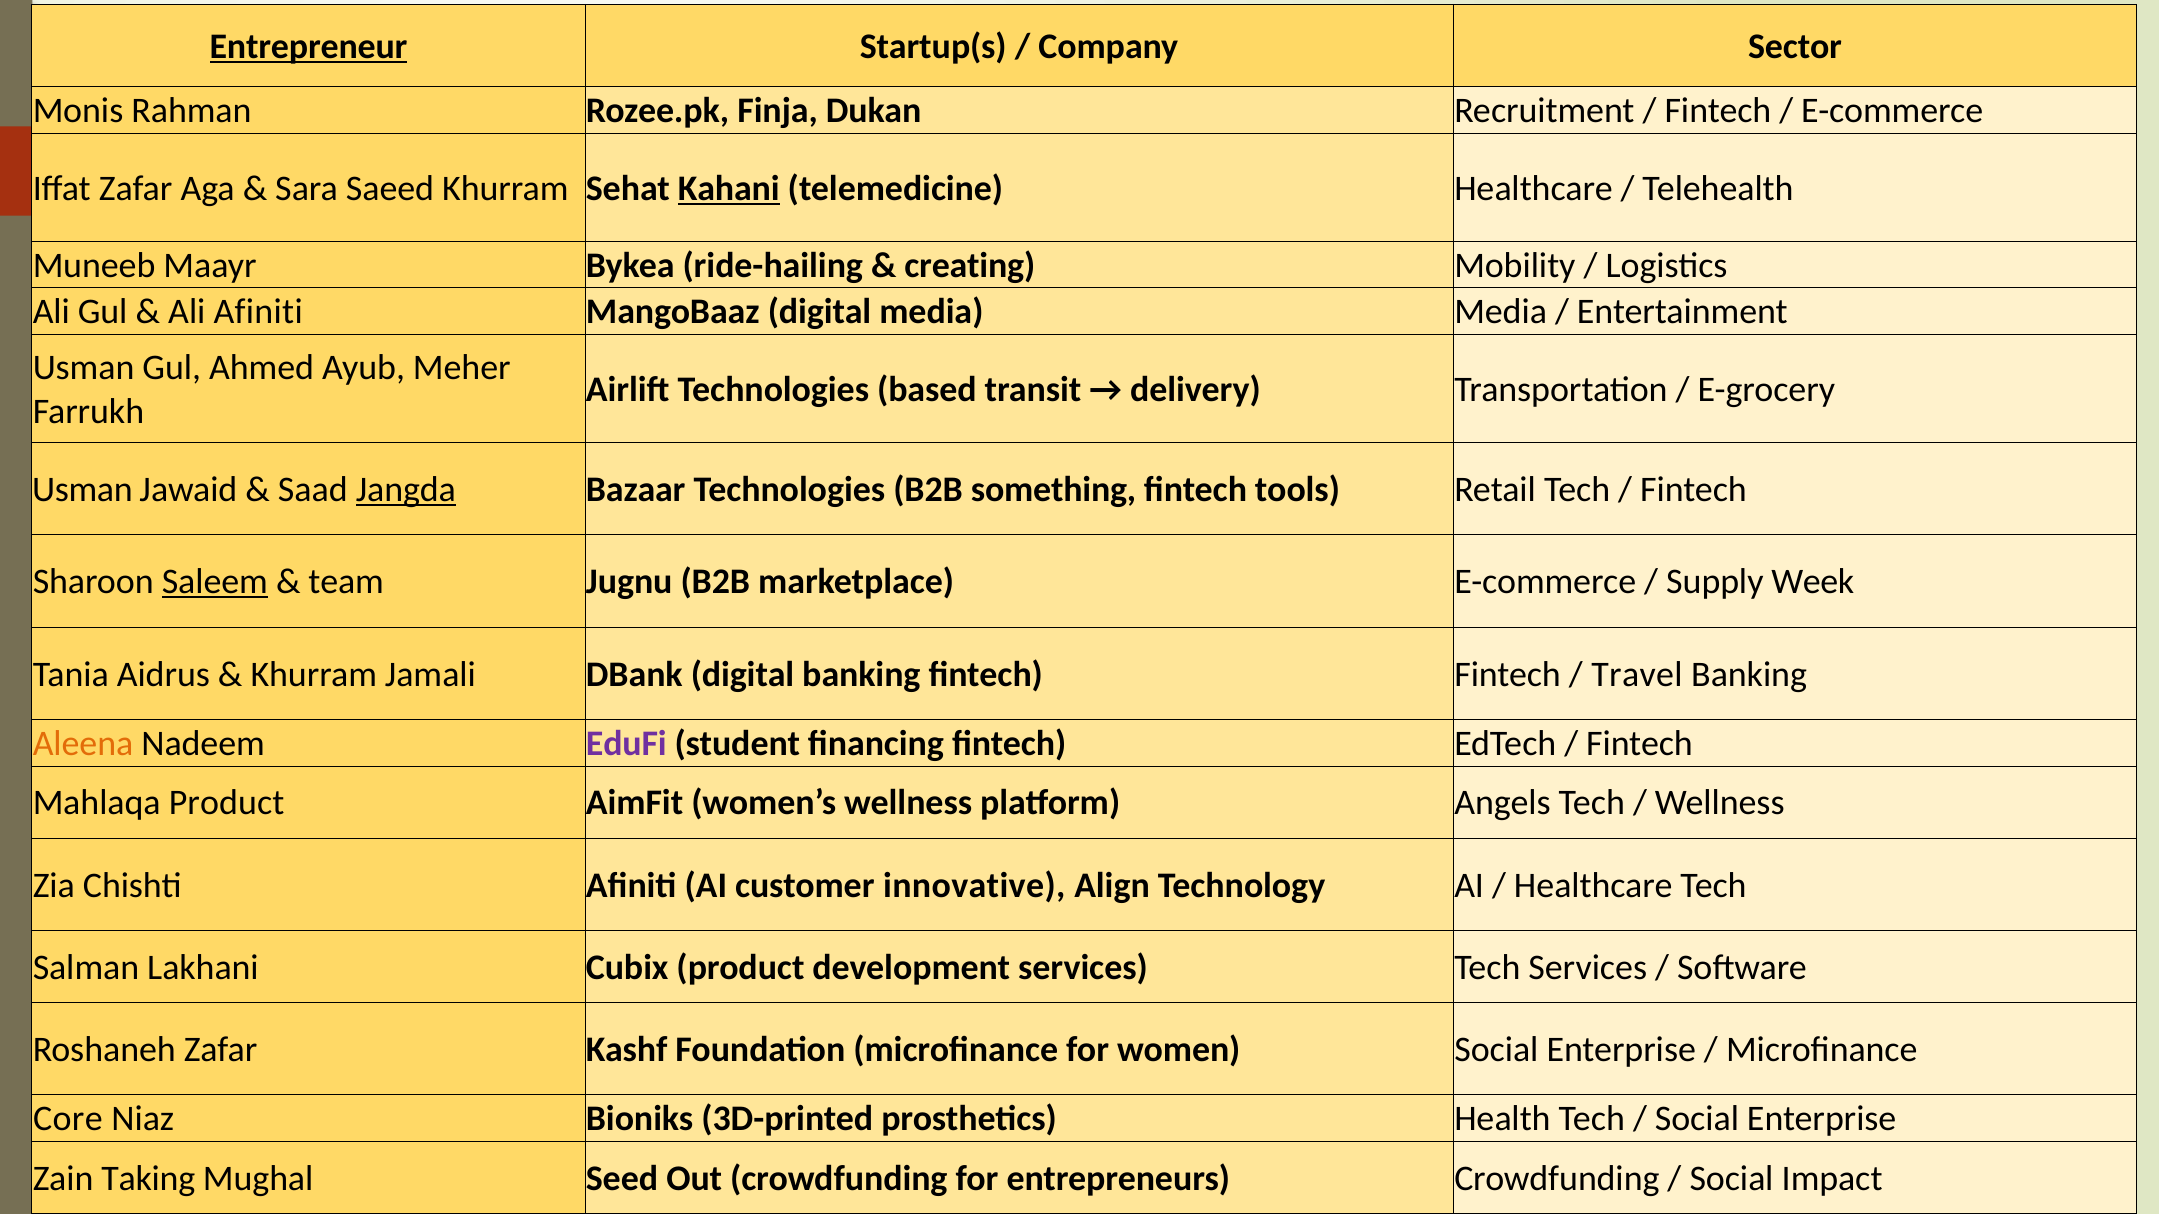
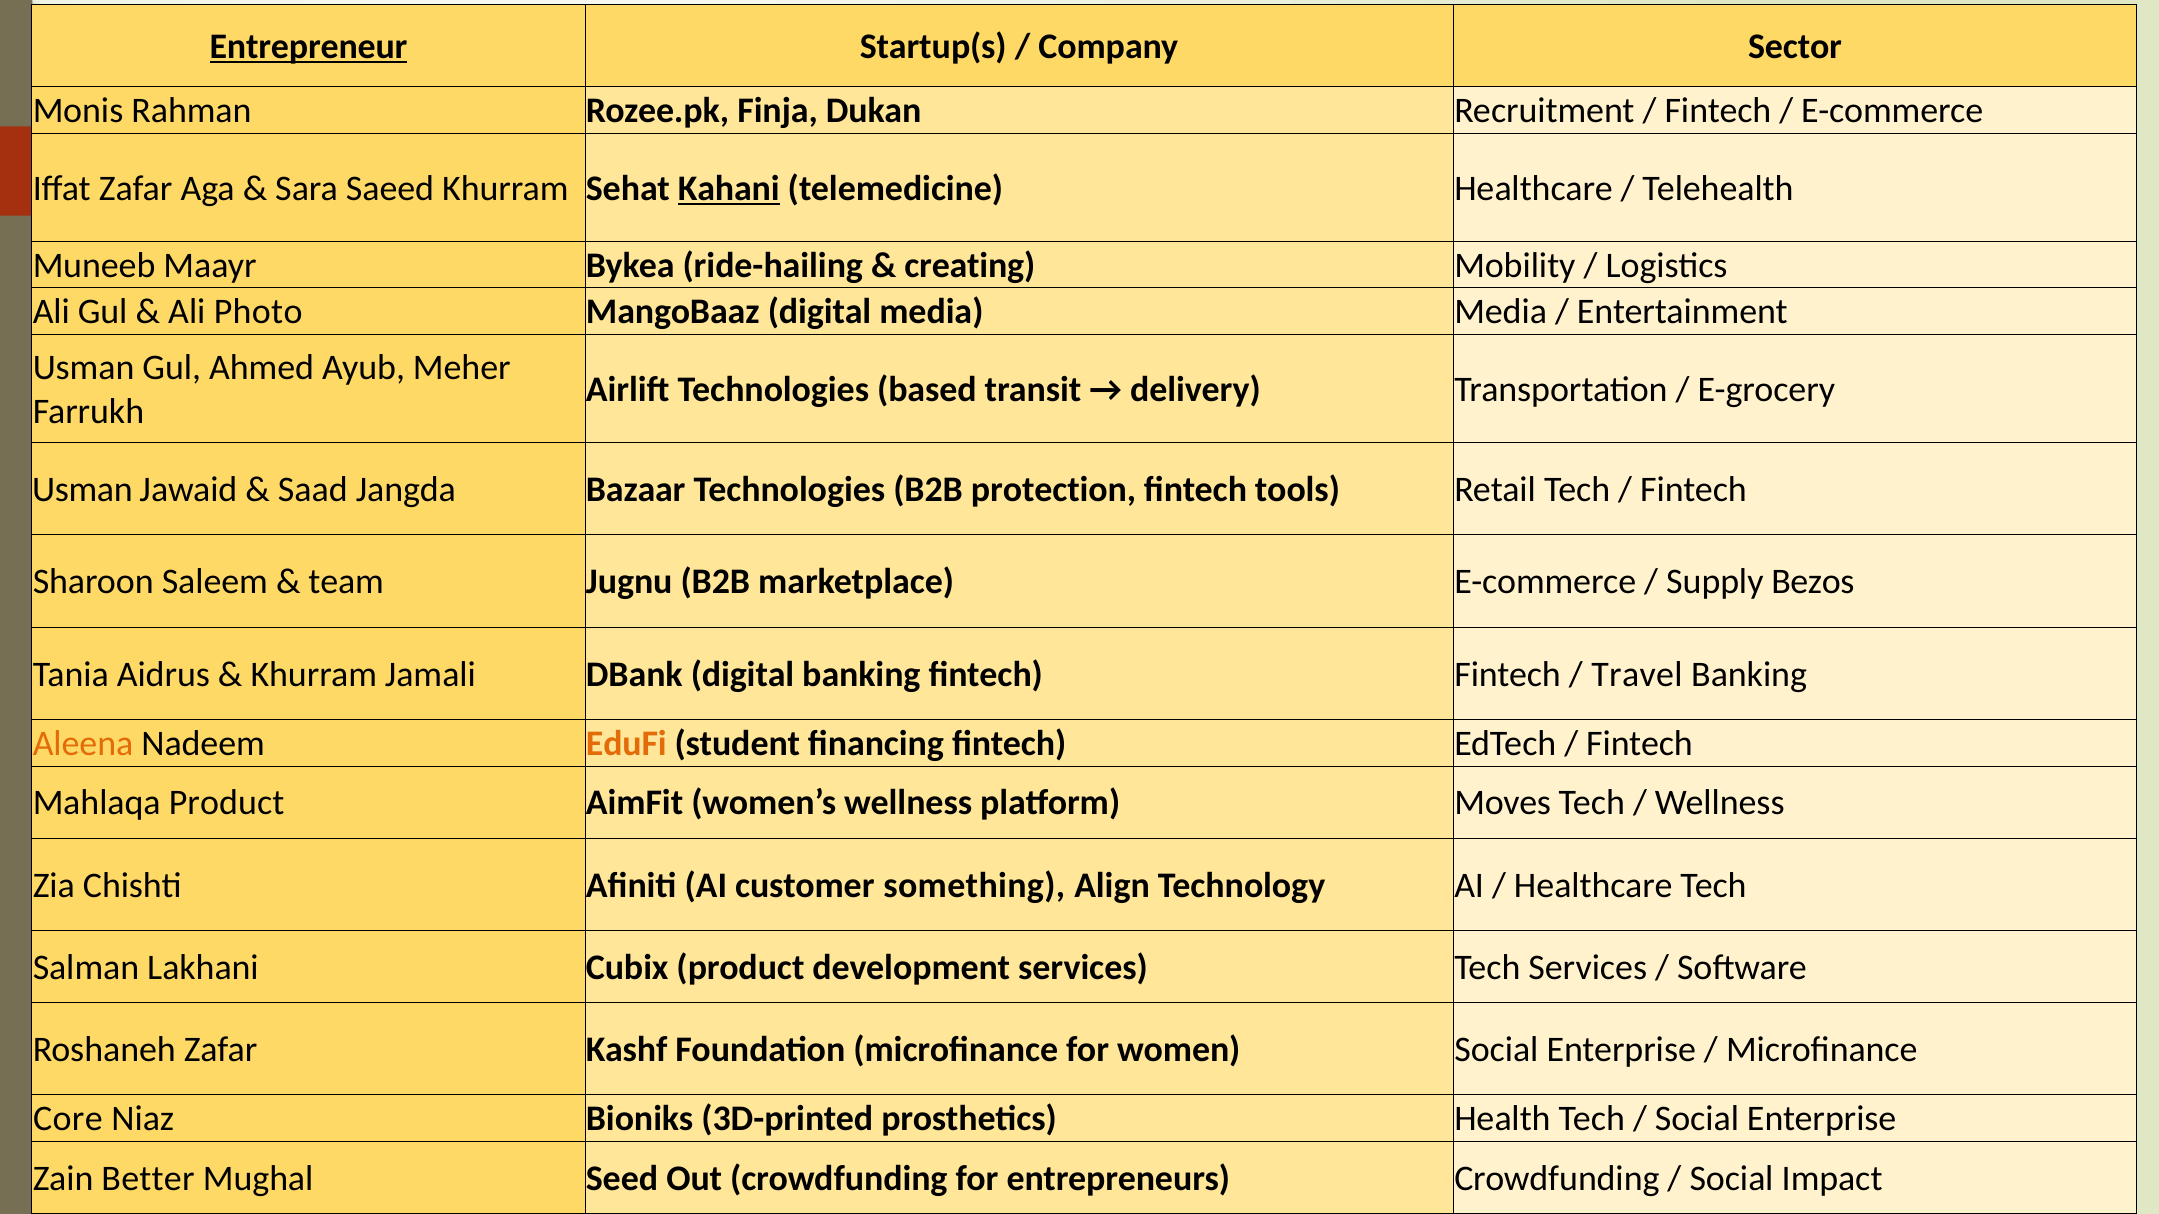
Ali Afiniti: Afiniti -> Photo (258, 312)
Jangda underline: present -> none (406, 490)
something: something -> protection (1053, 490)
Saleem underline: present -> none (215, 582)
Week: Week -> Bezos (1813, 582)
EduFi colour: purple -> orange (626, 744)
Angels: Angels -> Moves (1503, 803)
innovative: innovative -> something (974, 886)
Taking: Taking -> Better (148, 1179)
